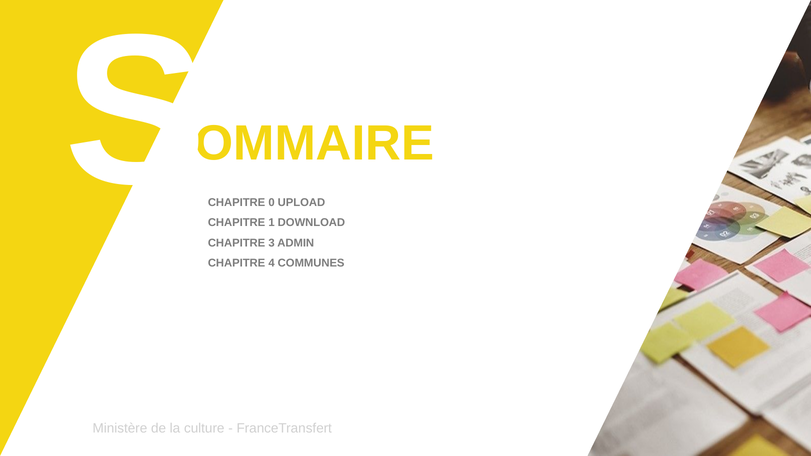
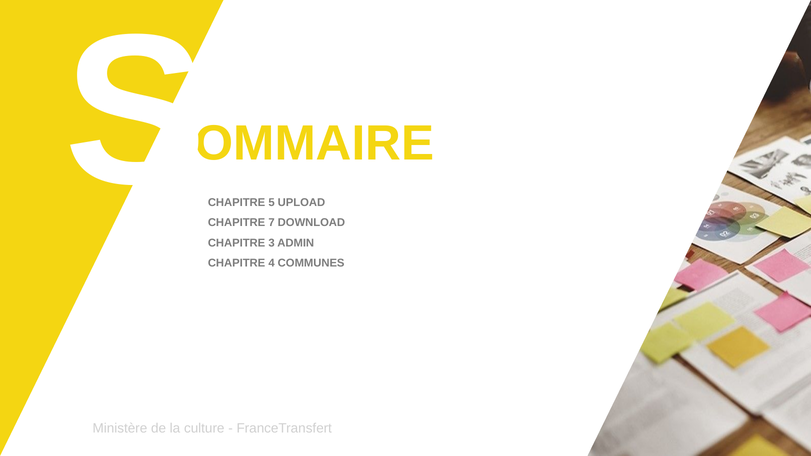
0: 0 -> 5 (272, 203)
1: 1 -> 7 (272, 223)
